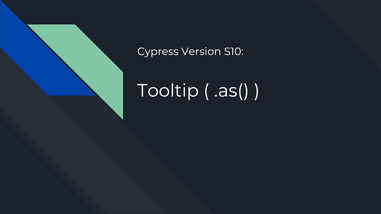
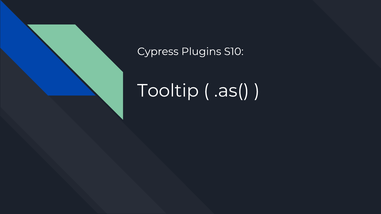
Version: Version -> Plugins (201, 52)
